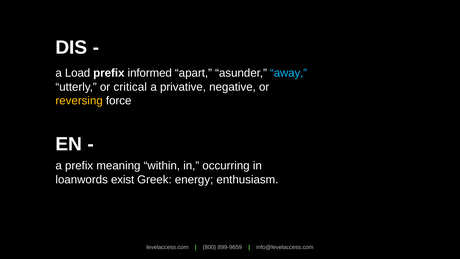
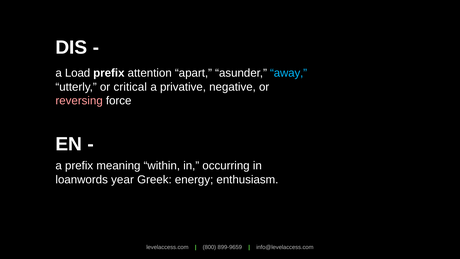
informed: informed -> attention (150, 73)
reversing colour: yellow -> pink (79, 101)
exist: exist -> year (122, 179)
